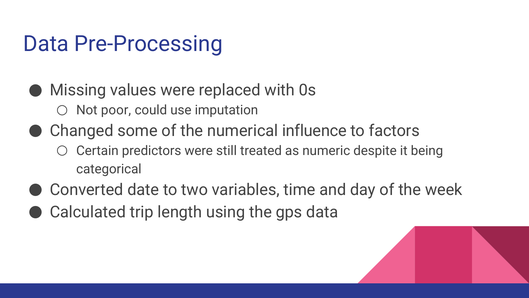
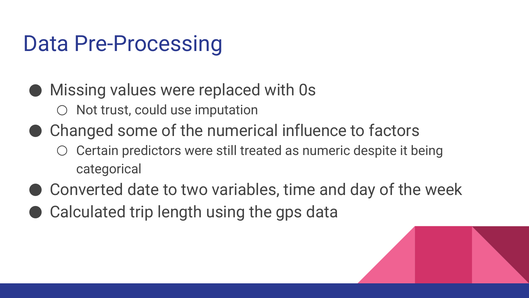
poor: poor -> trust (116, 110)
